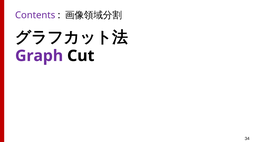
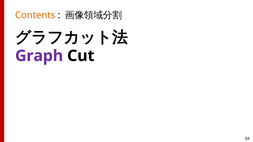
Contents colour: purple -> orange (35, 15)
